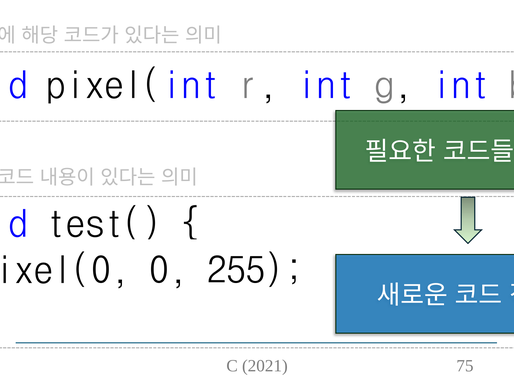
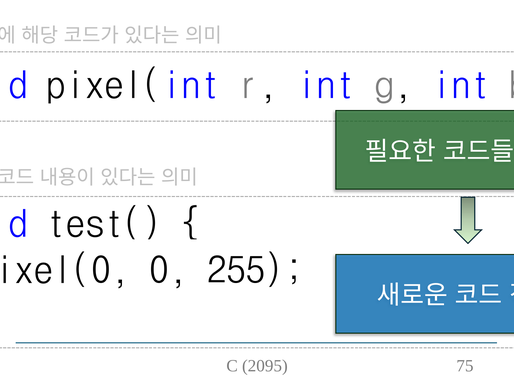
2021: 2021 -> 2095 (265, 366)
